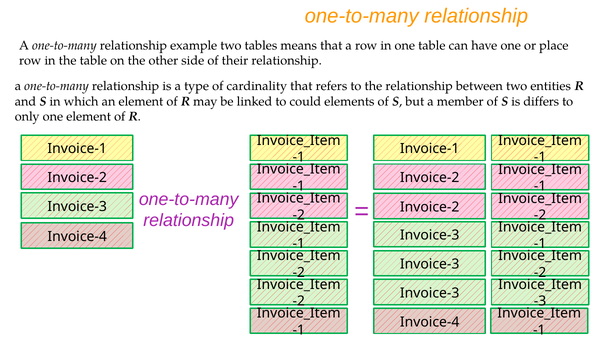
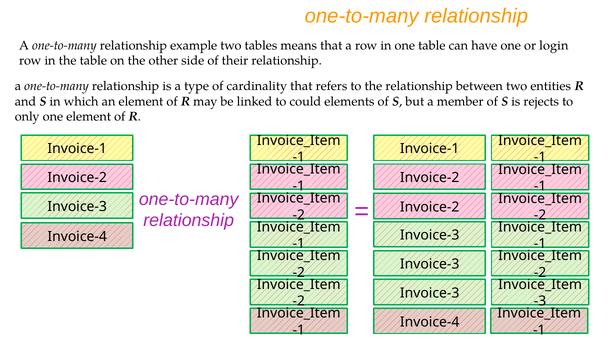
place: place -> login (554, 45)
differs: differs -> rejects (541, 101)
